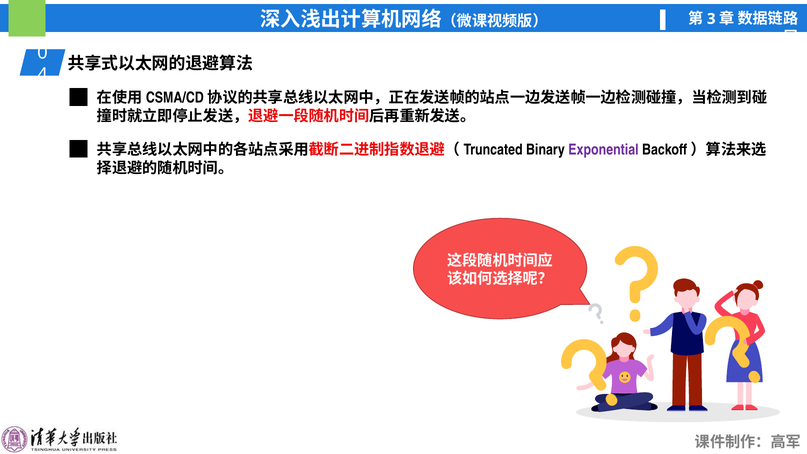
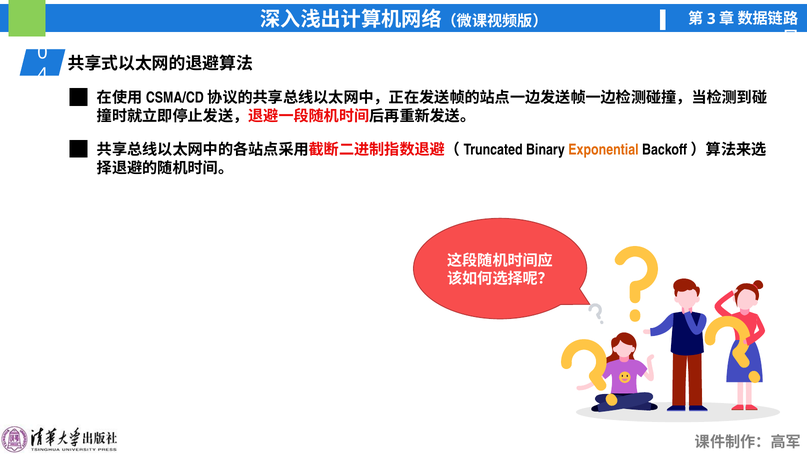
Exponential colour: purple -> orange (604, 150)
